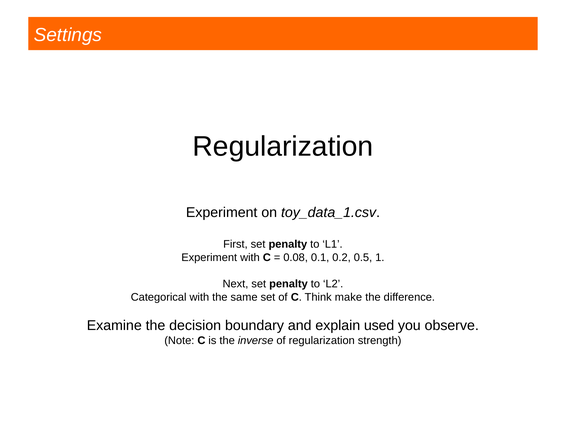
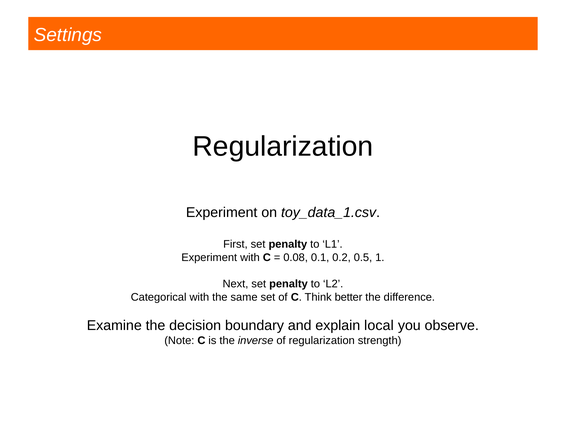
make: make -> better (349, 297)
used: used -> local (379, 326)
